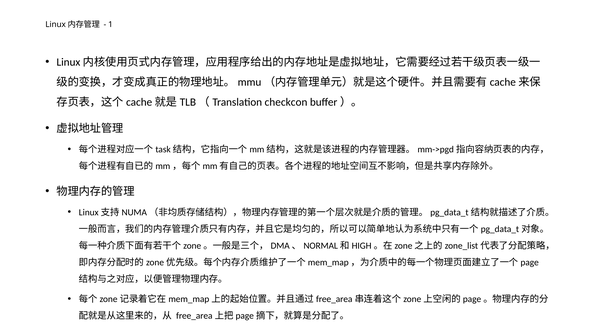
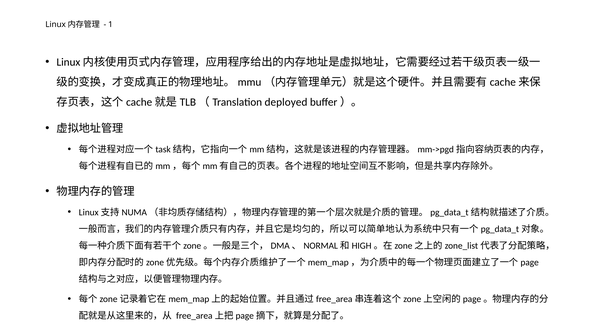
checkcon: checkcon -> deployed (286, 102)
